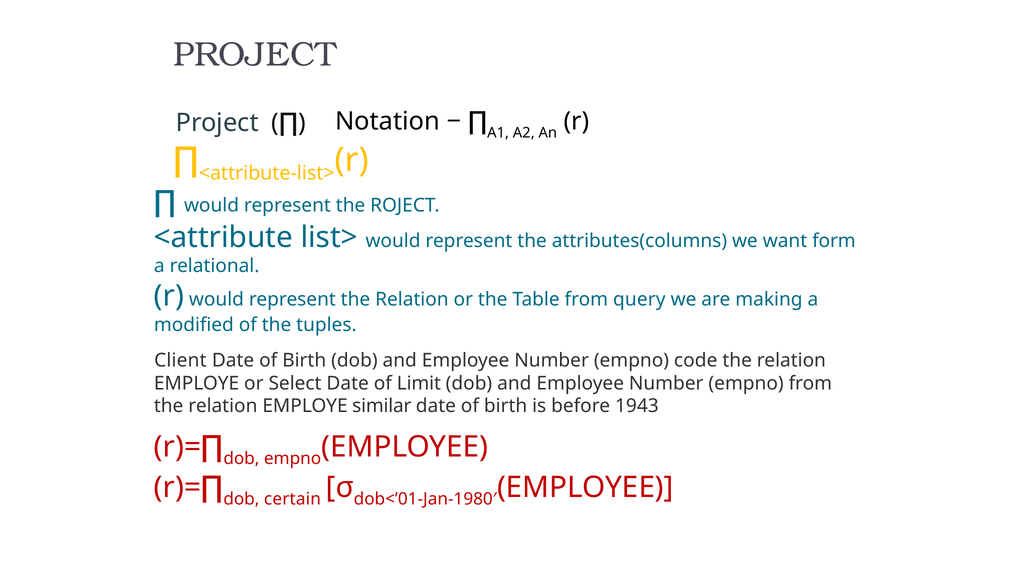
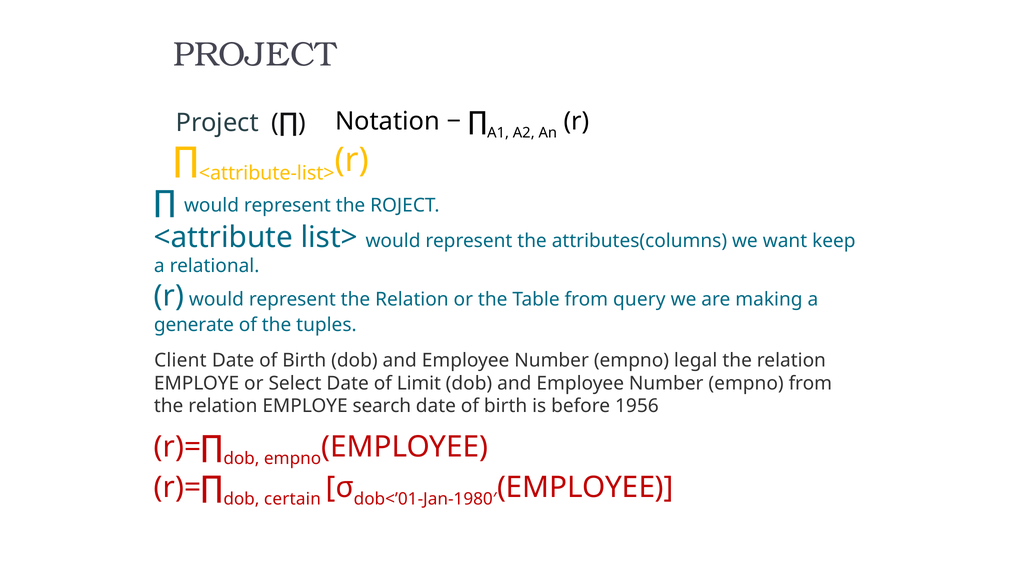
form: form -> keep (834, 241)
modified: modified -> generate (194, 325)
code: code -> legal (696, 360)
similar: similar -> search (382, 406)
1943: 1943 -> 1956 (637, 406)
